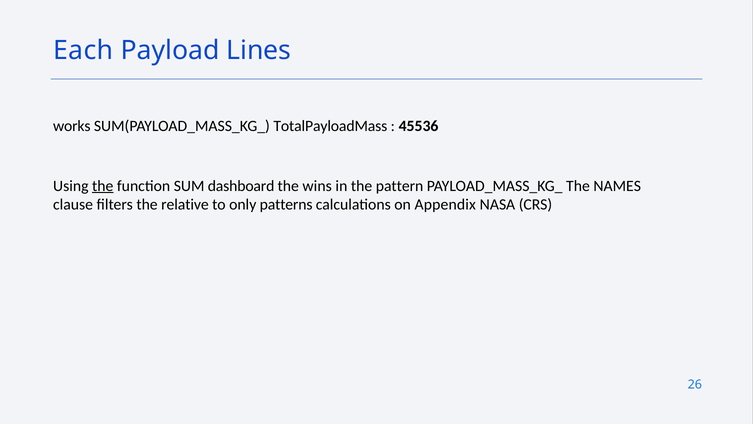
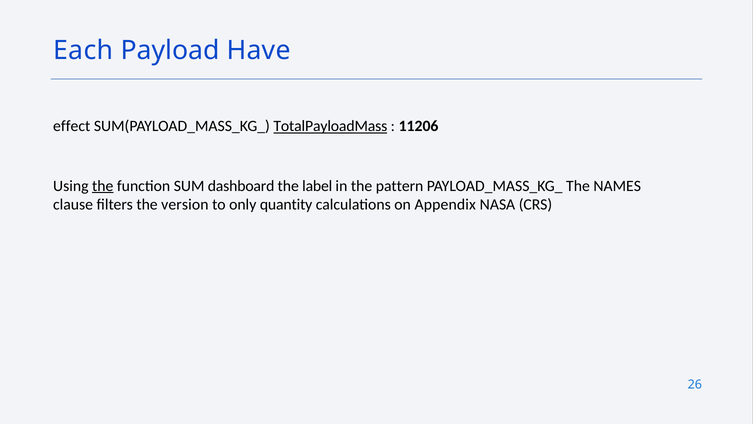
Lines: Lines -> Have (259, 50)
works: works -> effect (72, 126)
TotalPayloadMass underline: none -> present (330, 126)
45536: 45536 -> 11206 (419, 126)
wins: wins -> label (317, 186)
relative: relative -> version (185, 205)
patterns: patterns -> quantity (286, 205)
